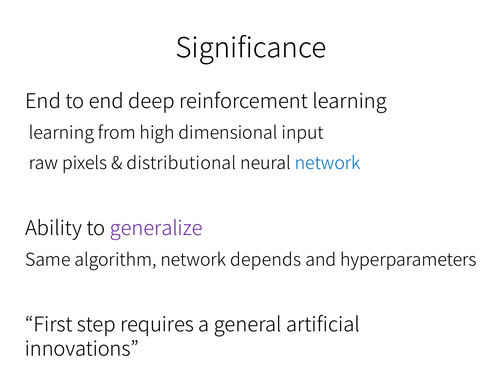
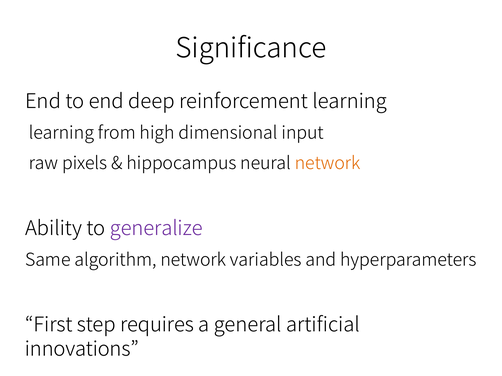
distributional: distributional -> hippocampus (181, 163)
network colour: blue -> orange (328, 163)
depends: depends -> variables (266, 260)
